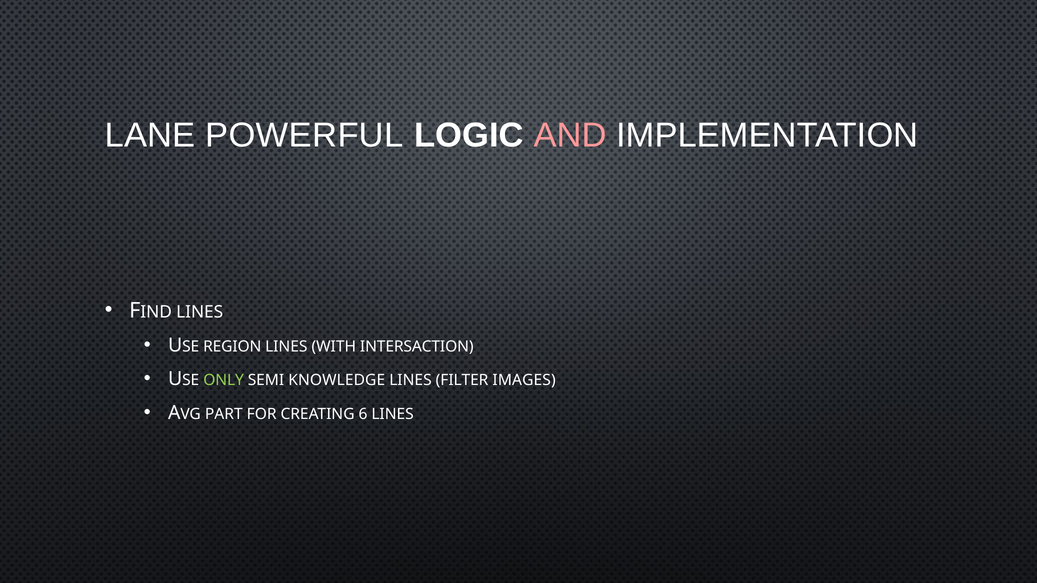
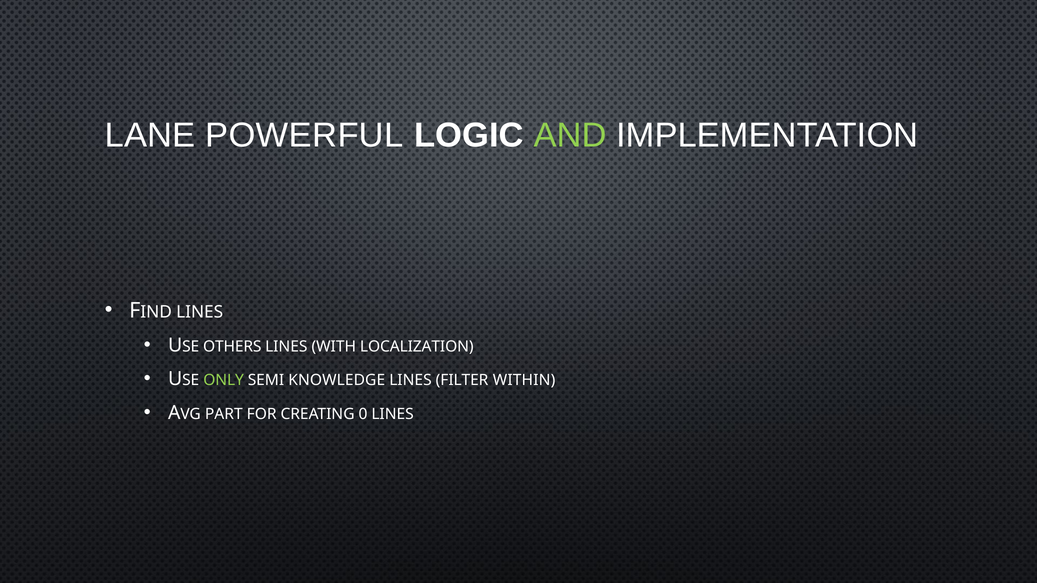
AND colour: pink -> light green (570, 135)
REGION: REGION -> OTHERS (232, 347)
INTERSACTION: INTERSACTION -> LOCALIZATION (417, 347)
IMAGES: IMAGES -> WITHIN (524, 380)
6: 6 -> 0 (363, 414)
